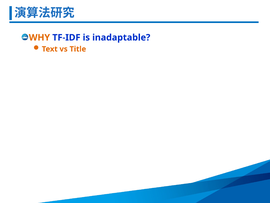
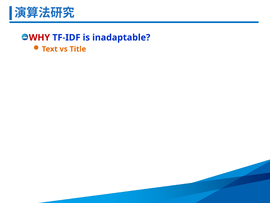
WHY colour: orange -> red (39, 37)
